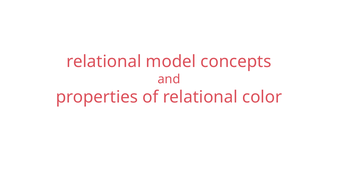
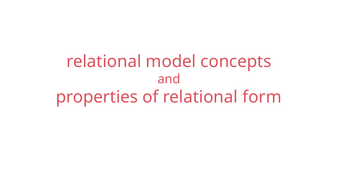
color: color -> form (262, 97)
